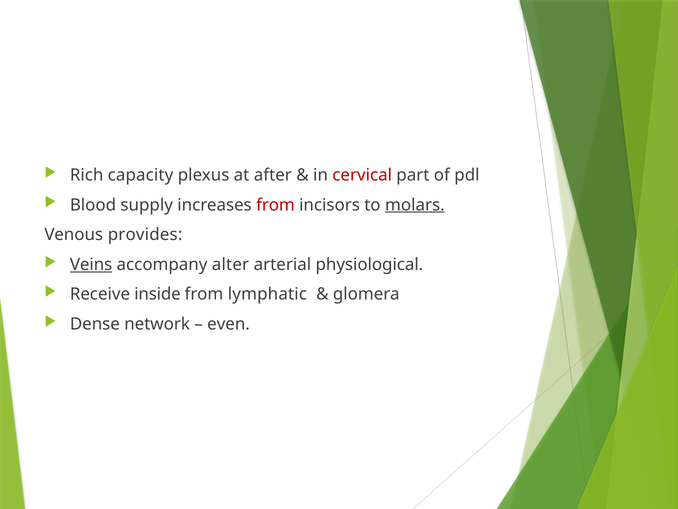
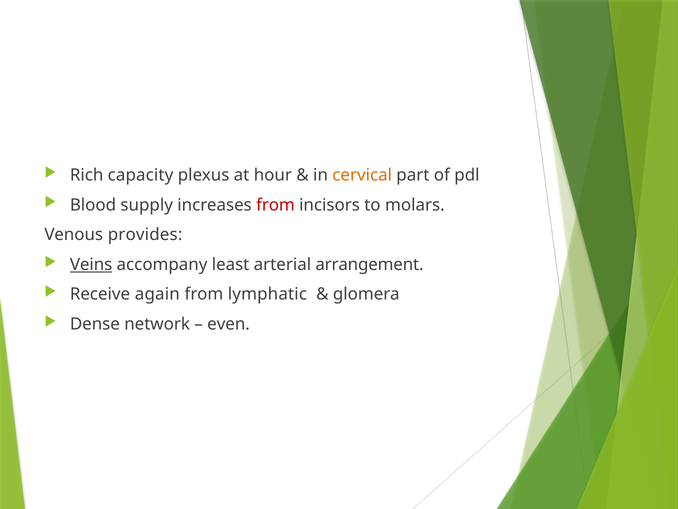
after: after -> hour (273, 175)
cervical colour: red -> orange (362, 175)
molars underline: present -> none (415, 205)
alter: alter -> least (231, 264)
physiological: physiological -> arrangement (369, 264)
inside: inside -> again (157, 294)
